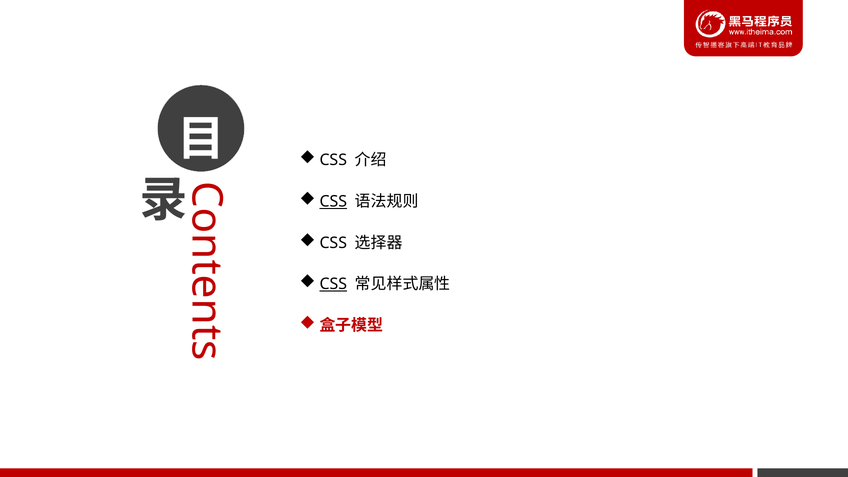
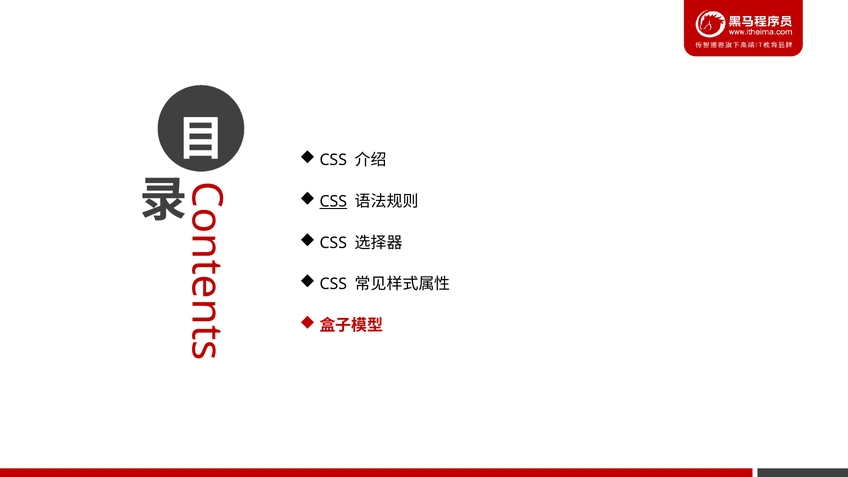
CSS underline: present -> none (333, 284)
